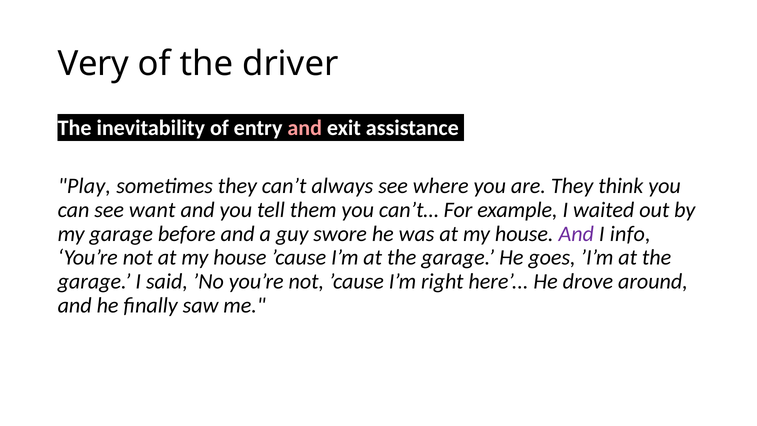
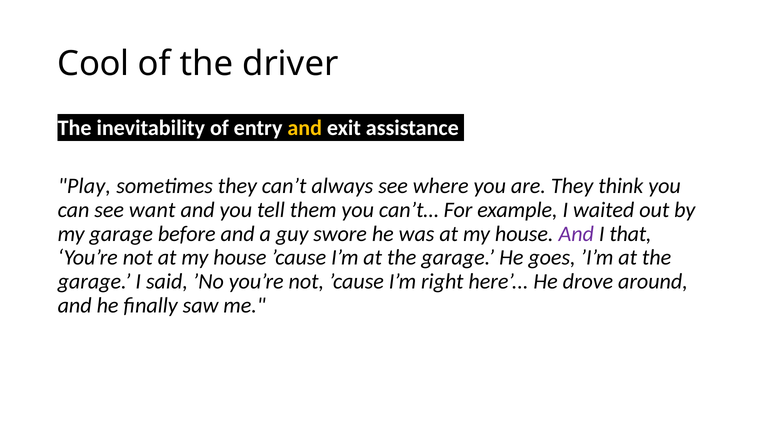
Very: Very -> Cool (93, 64)
and colour: pink -> yellow (305, 128)
info: info -> that (630, 234)
